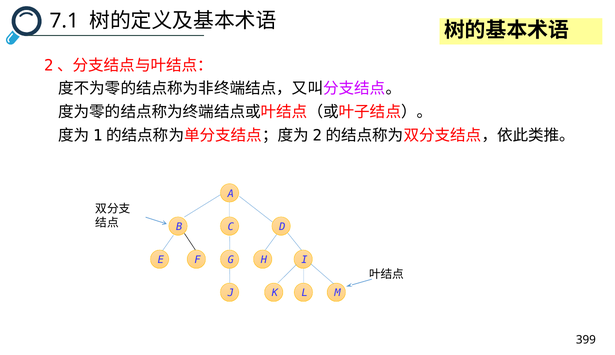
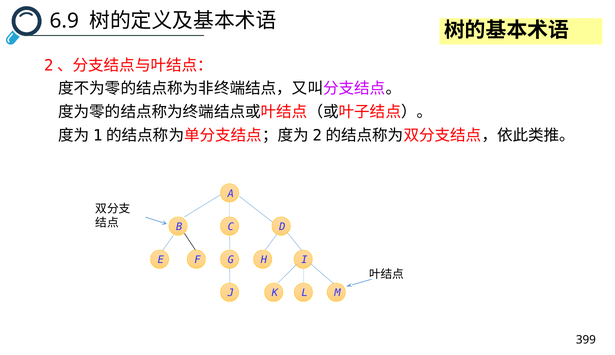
7.1: 7.1 -> 6.9 (64, 21)
